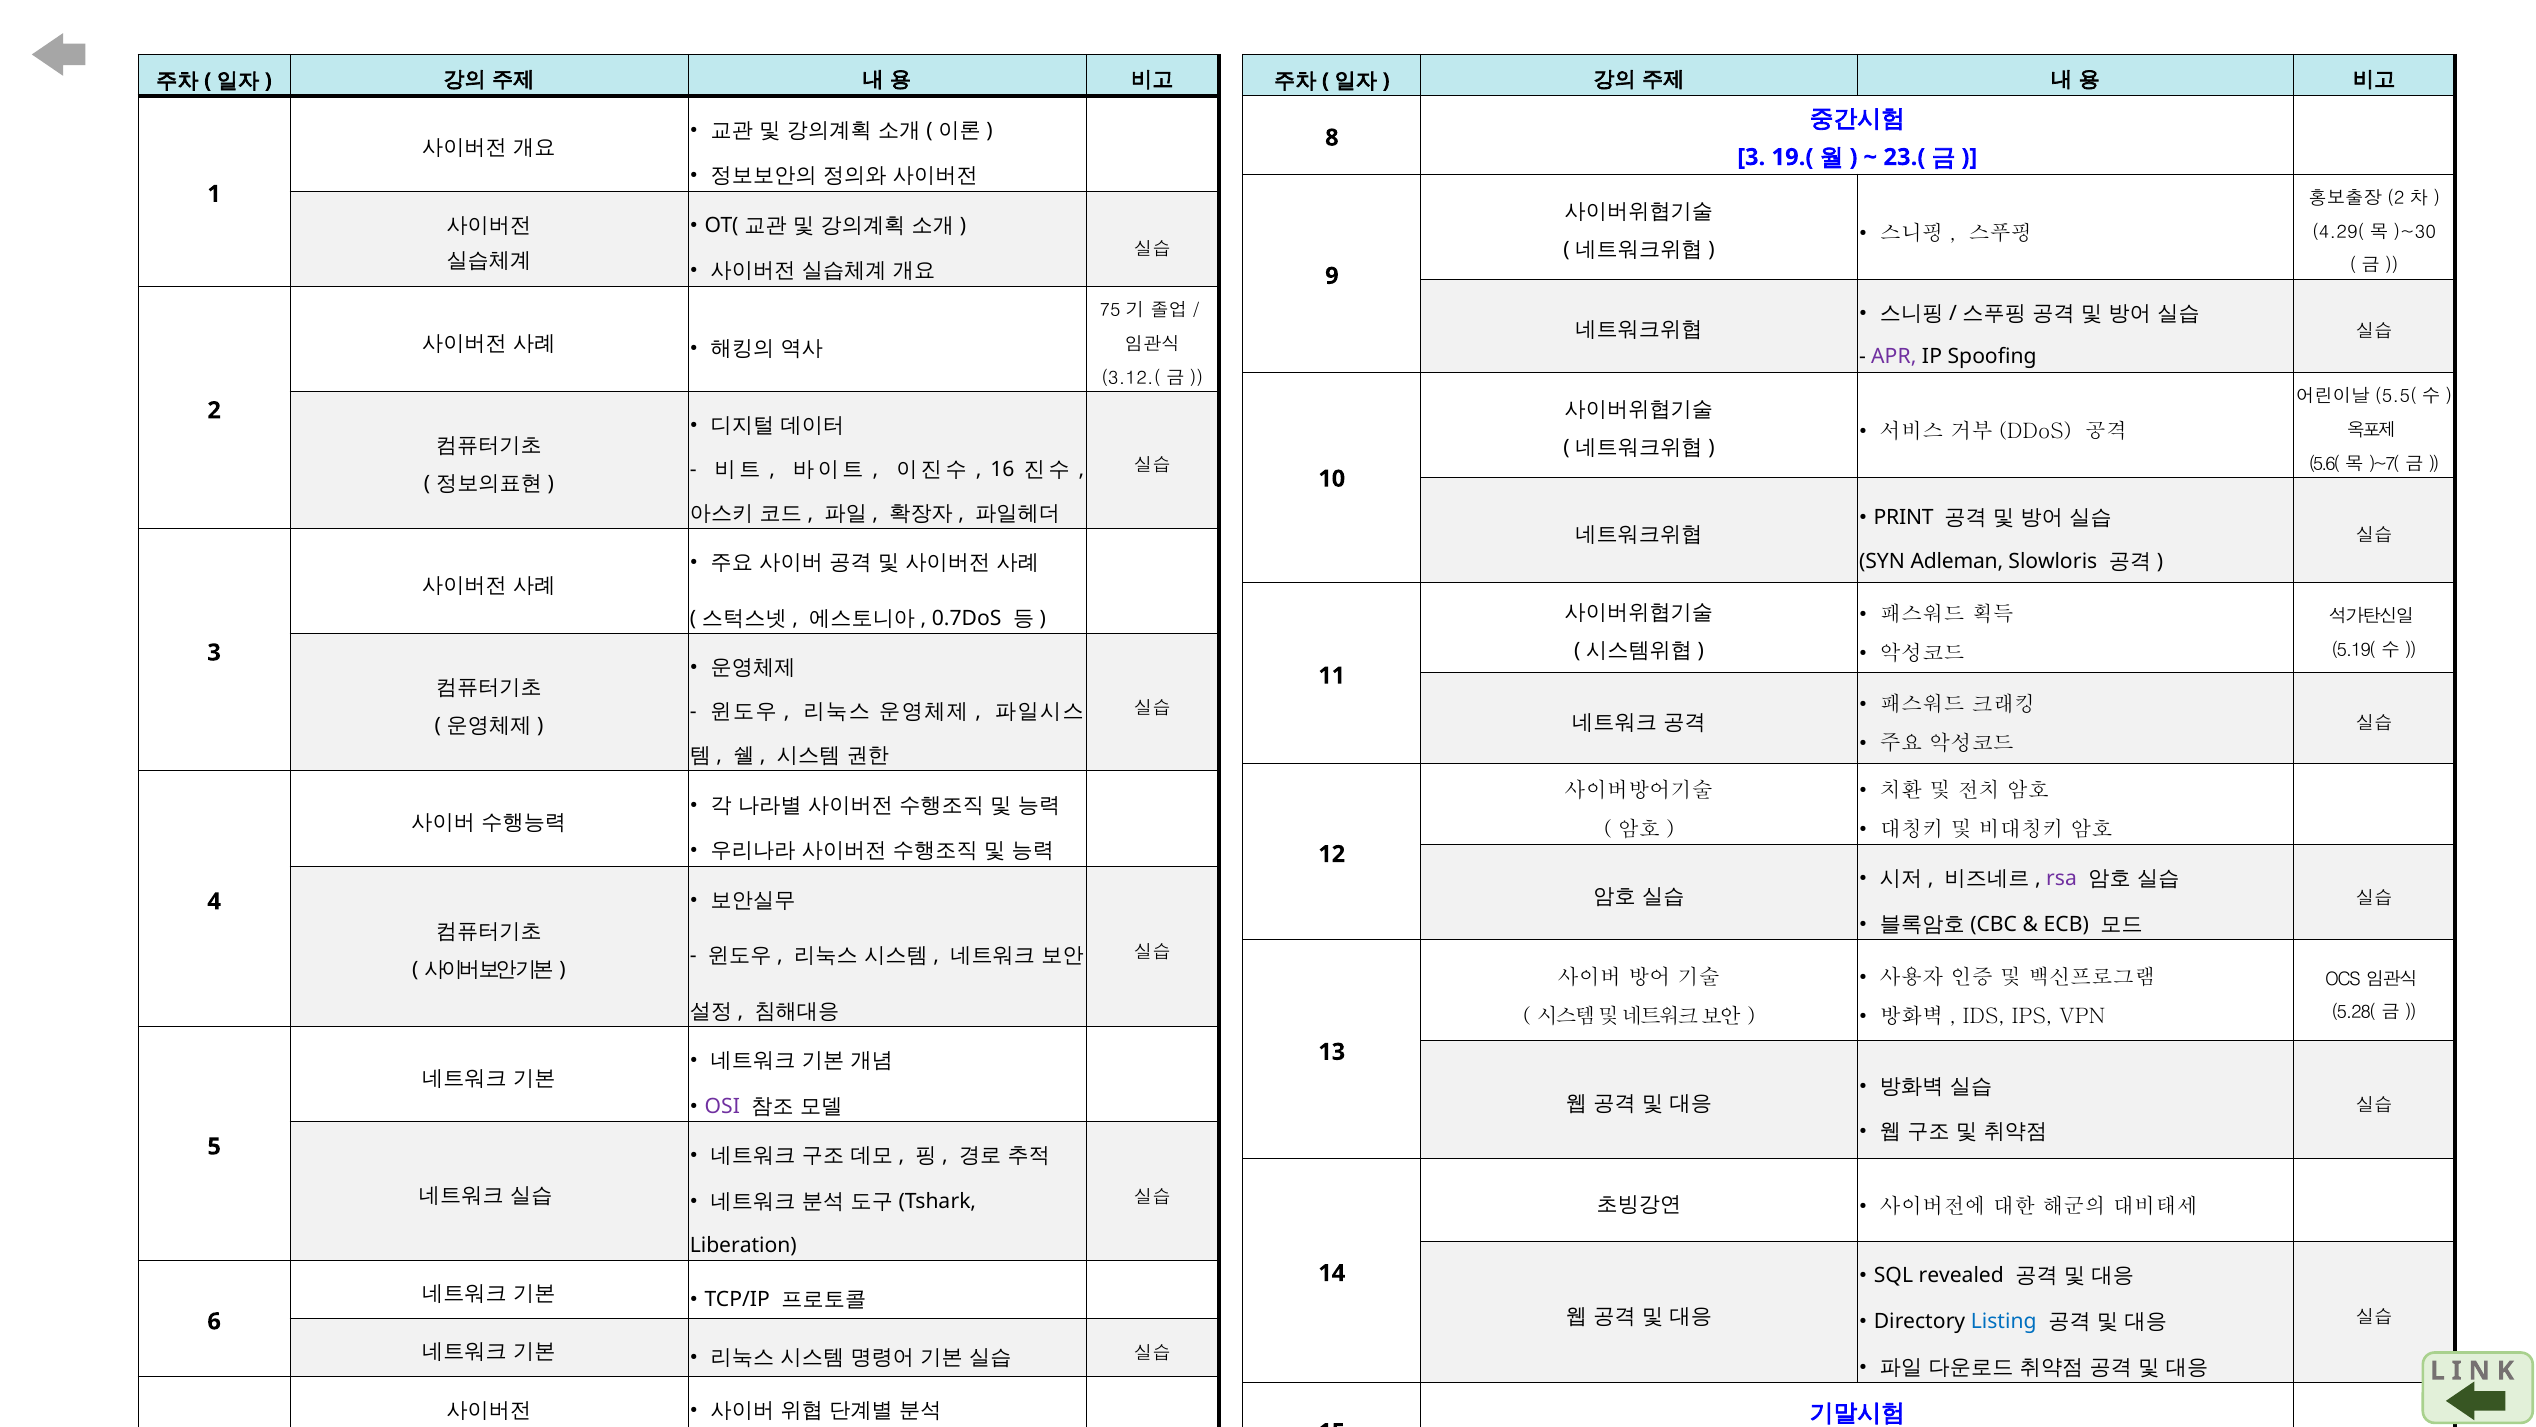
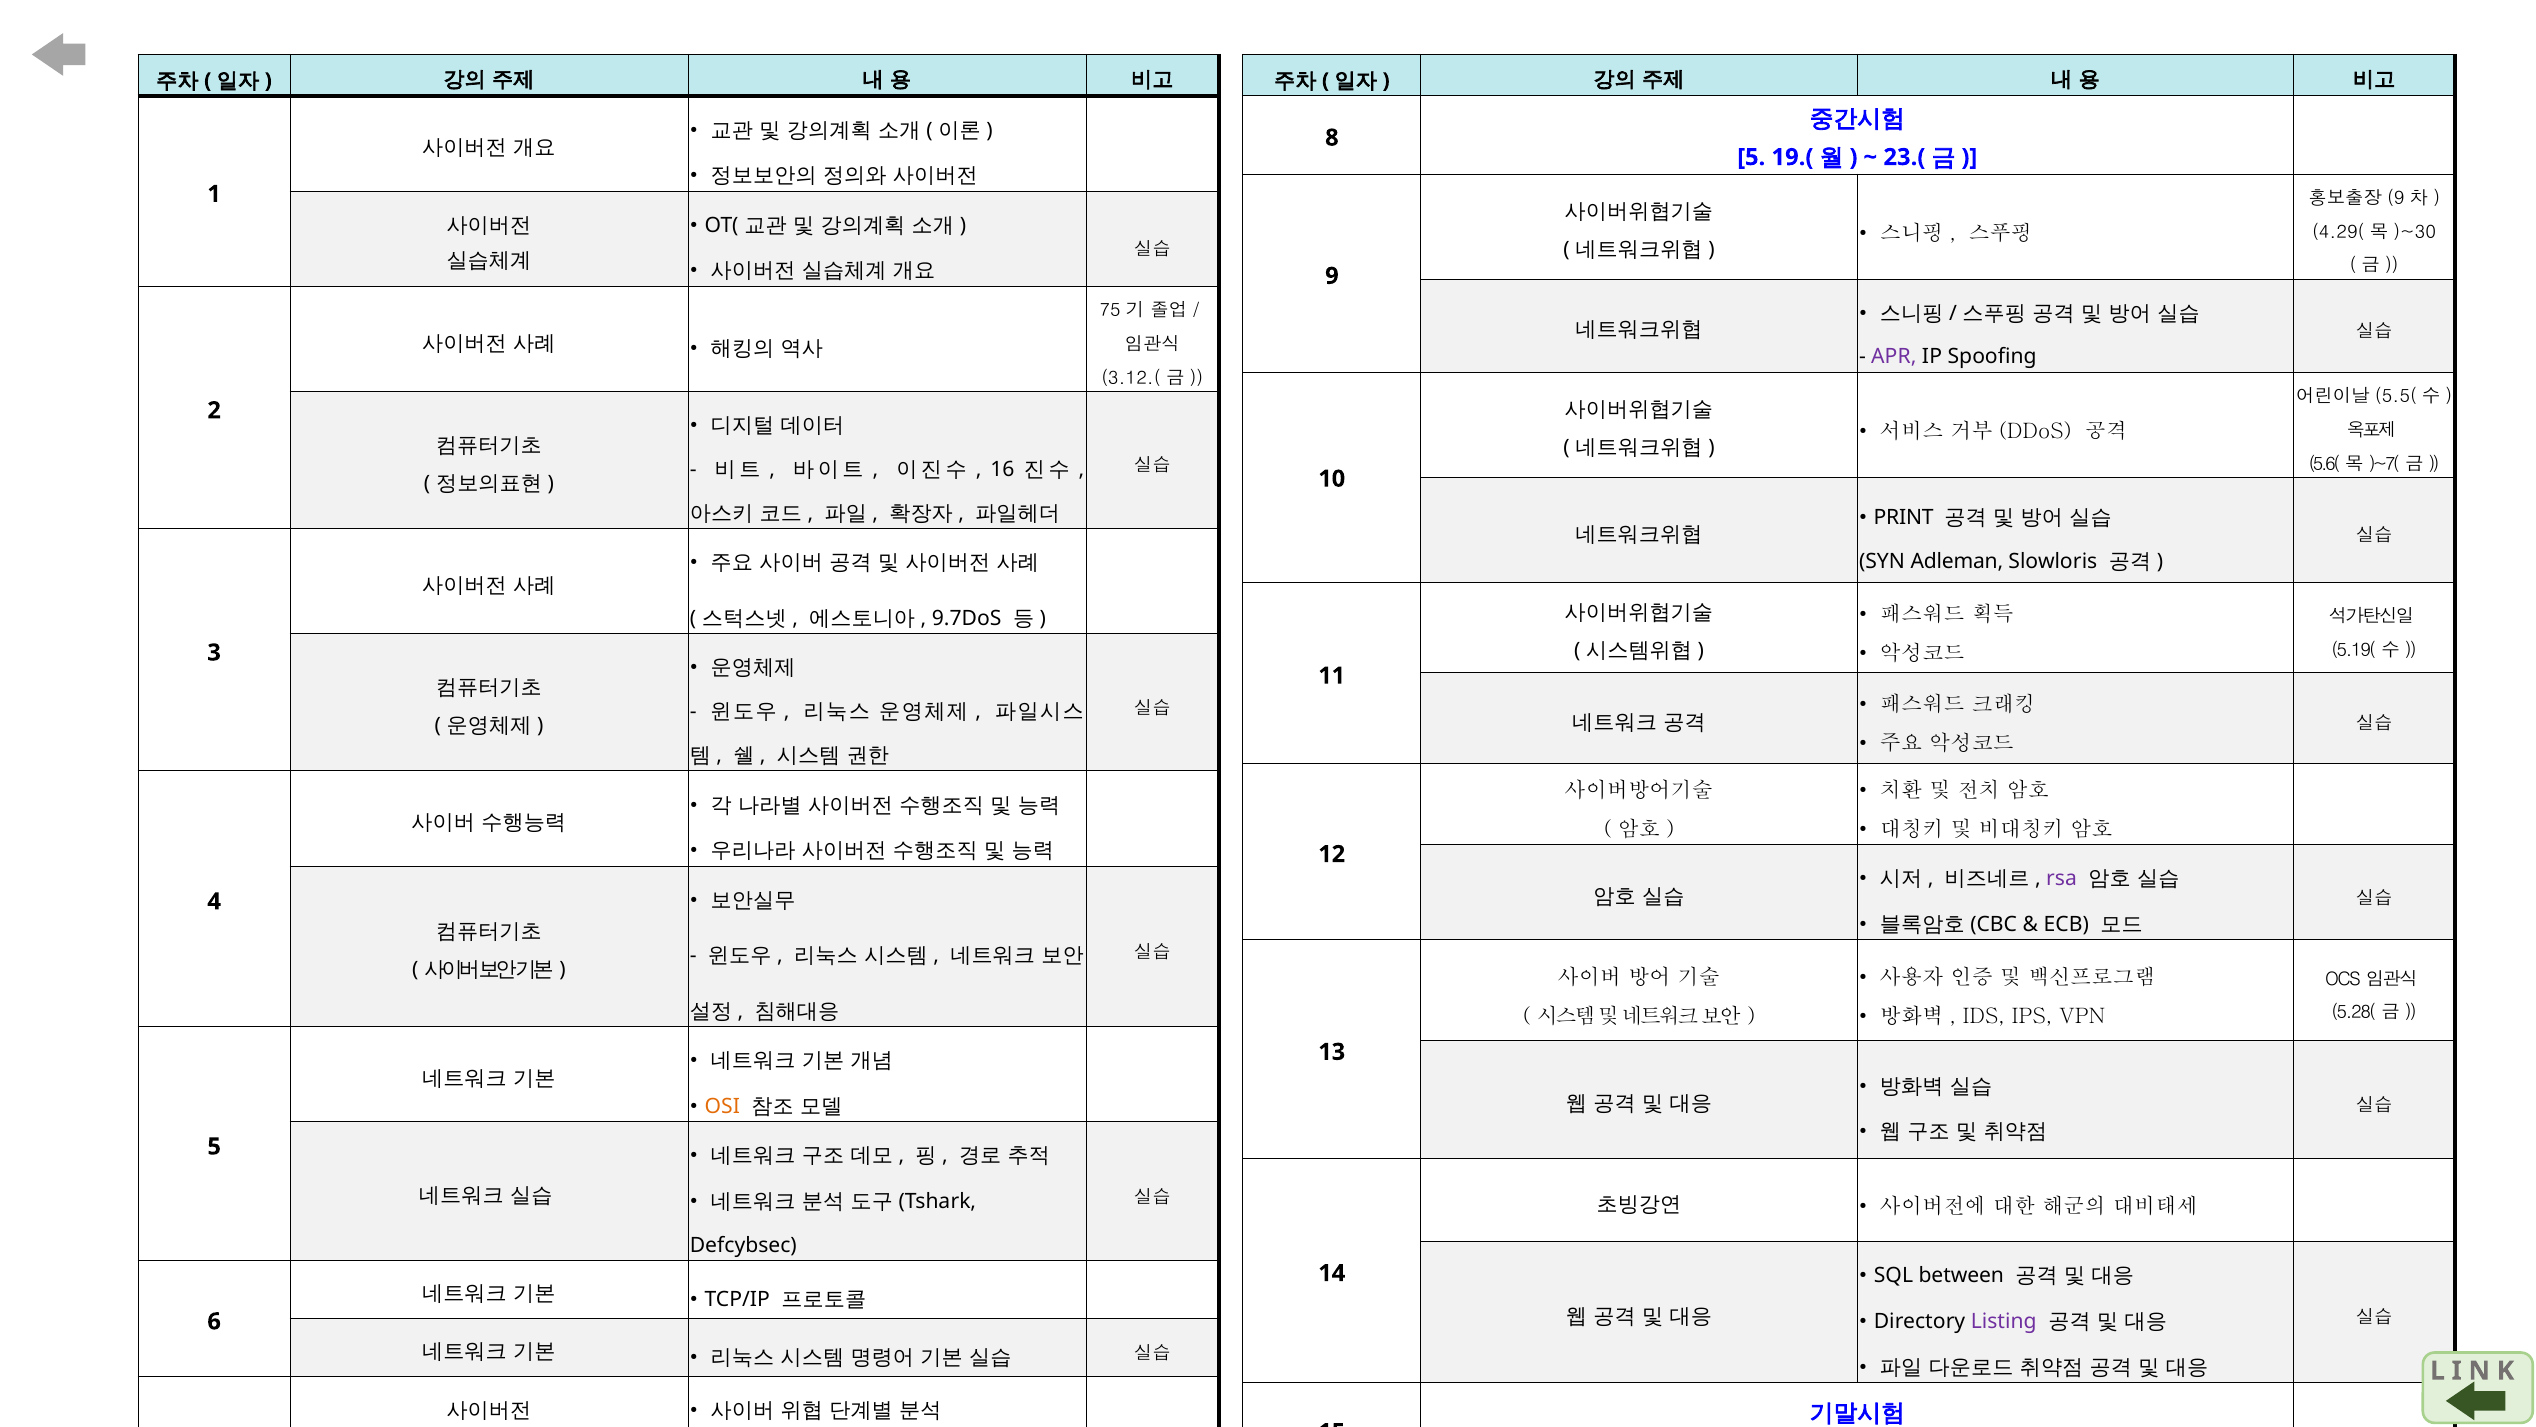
3: 3 -> 5 (1751, 157)
2: 2 -> 9 (2396, 198)
0.7DoS: 0.7DoS -> 9.7DoS (967, 618)
OSI colour: purple -> orange (722, 1106)
Liberation: Liberation -> Defcybsec (743, 1245)
revealed: revealed -> between (1961, 1275)
Listing colour: blue -> purple (2004, 1321)
